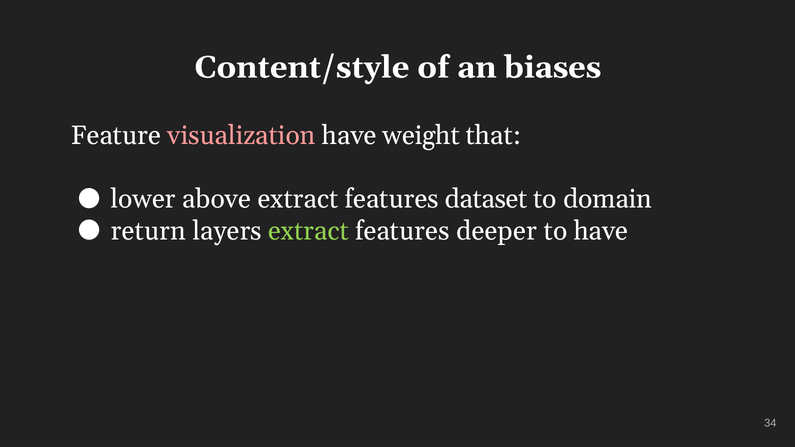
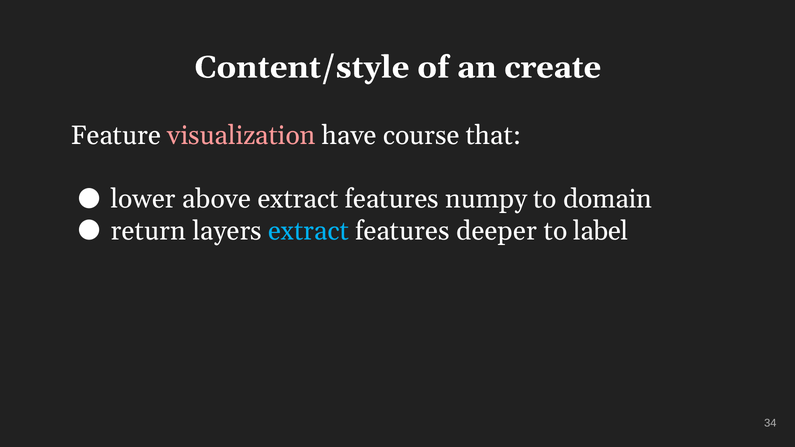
biases: biases -> create (553, 67)
weight: weight -> course (421, 136)
dataset: dataset -> numpy (486, 199)
extract colour: light green -> light blue (309, 231)
to have: have -> label (601, 231)
